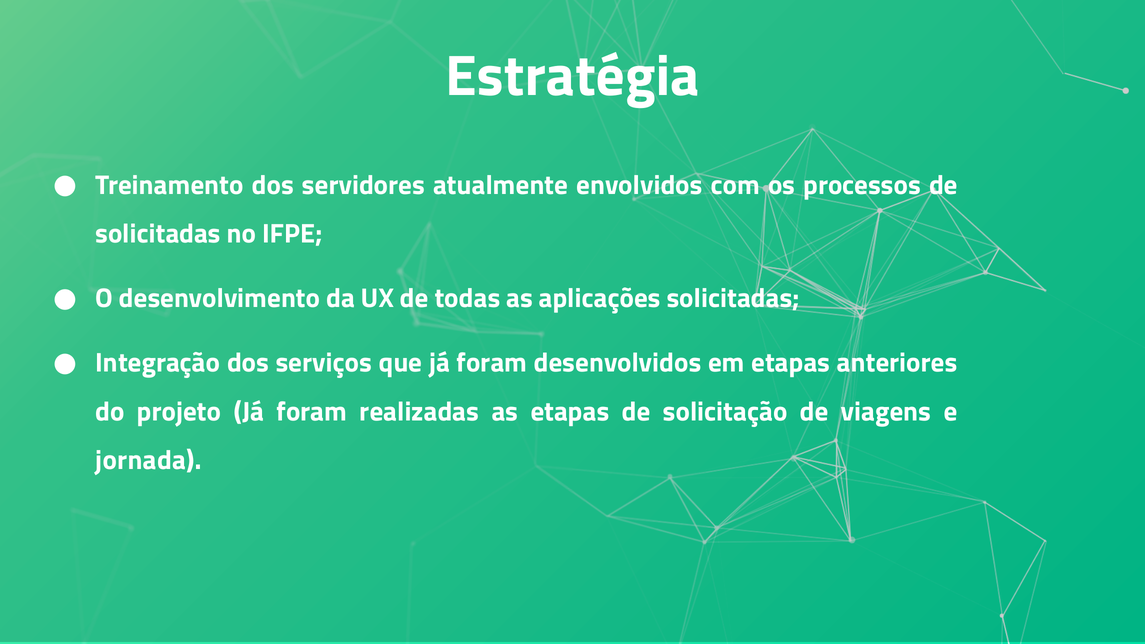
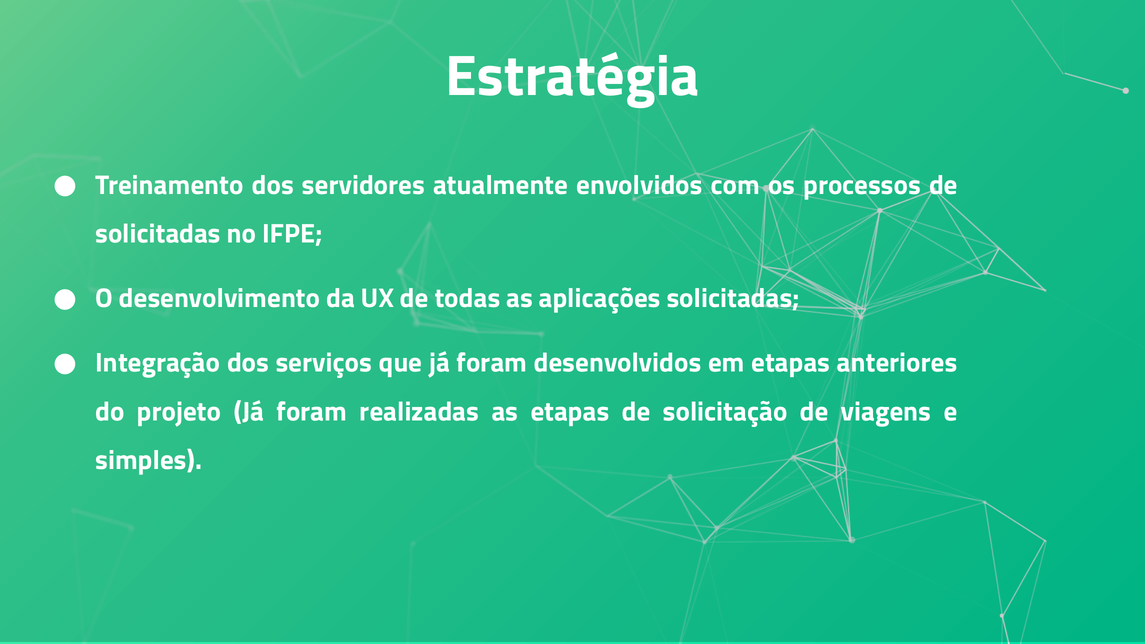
jornada: jornada -> simples (149, 460)
